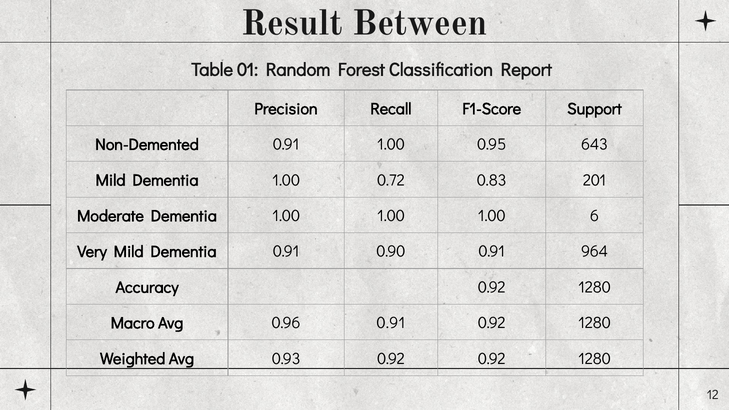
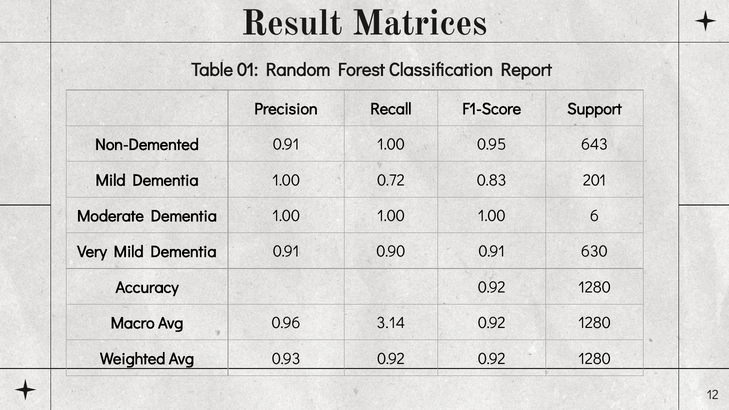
Between: Between -> Matrices (420, 23)
964: 964 -> 630 (594, 252)
0.96 0.91: 0.91 -> 3.14 (391, 323)
